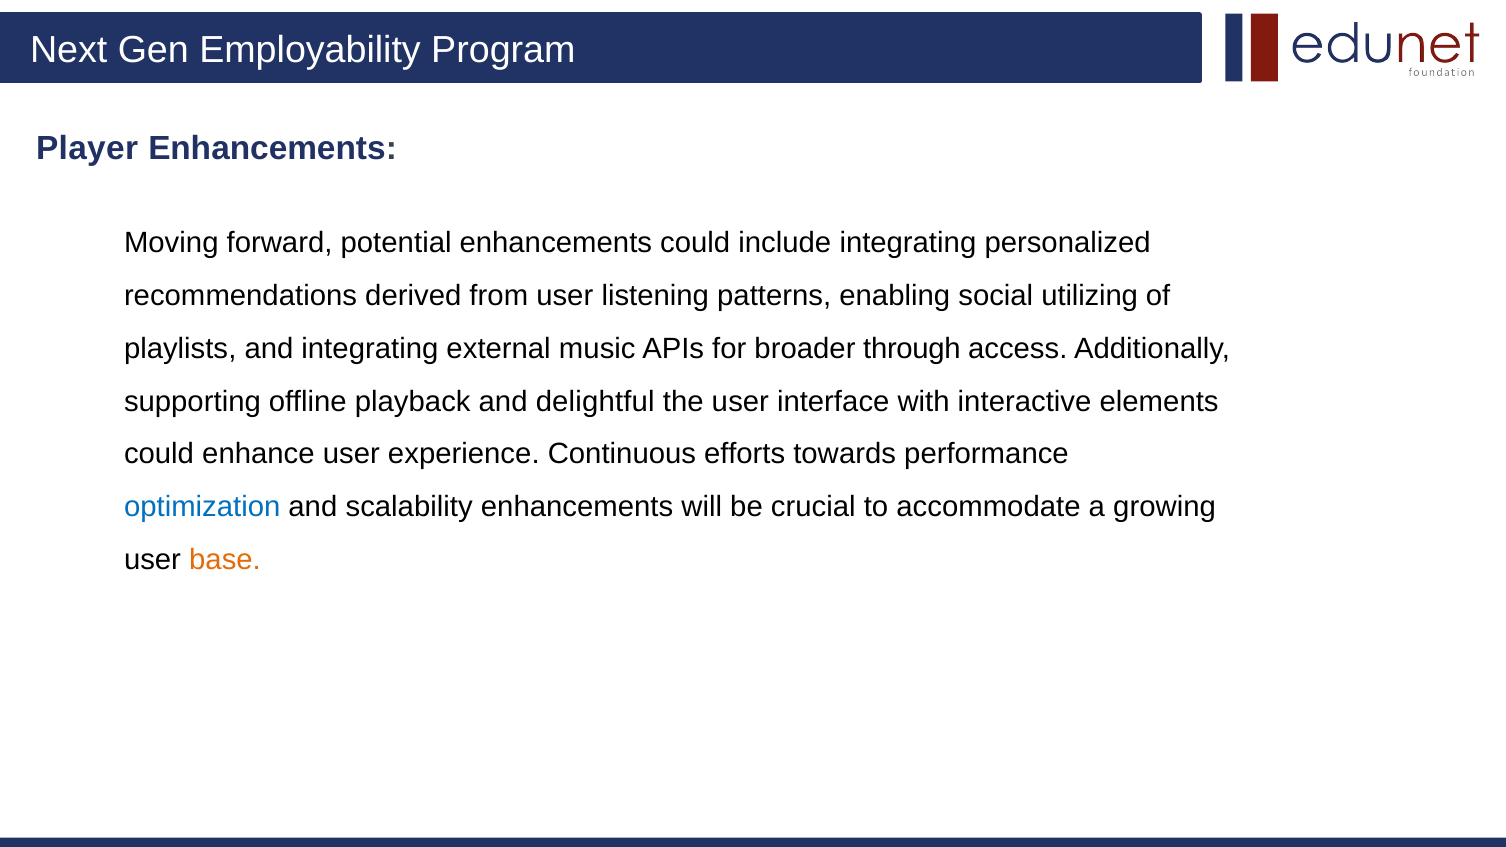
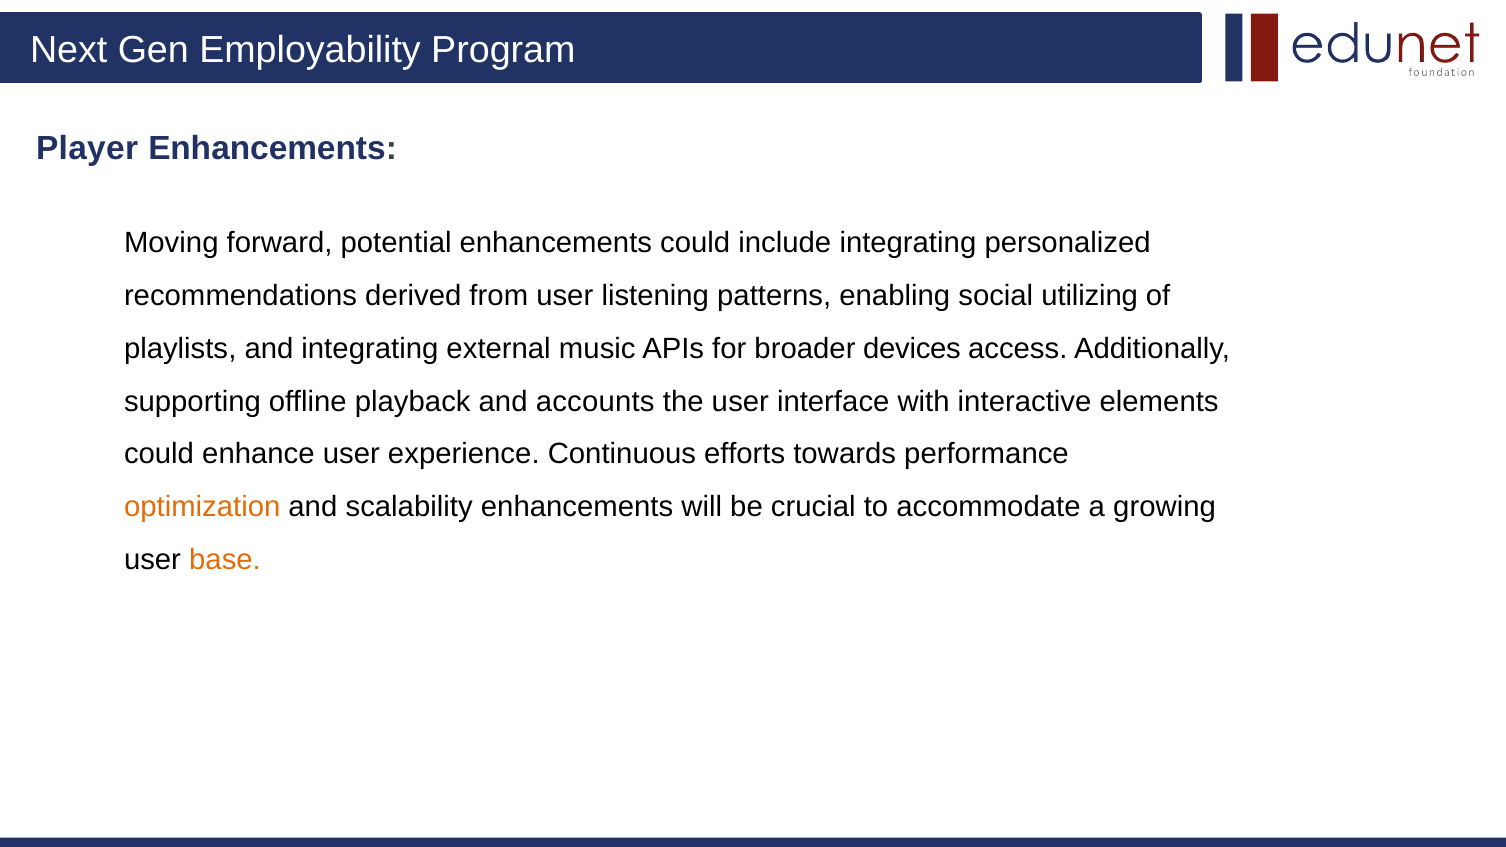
through: through -> devices (912, 349)
delightful: delightful -> accounts (595, 401)
optimization colour: blue -> orange (202, 507)
